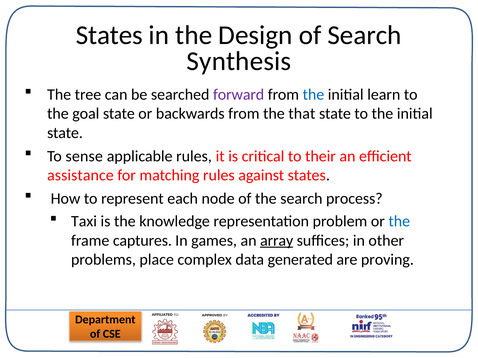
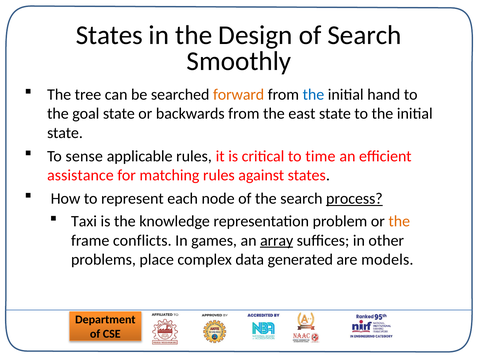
Synthesis: Synthesis -> Smoothly (239, 61)
forward colour: purple -> orange (239, 95)
learn: learn -> hand (384, 95)
that: that -> east (302, 114)
their: their -> time (320, 156)
process underline: none -> present (354, 199)
the colour: blue -> orange (399, 222)
captures: captures -> conflicts (142, 241)
proving: proving -> models (387, 260)
